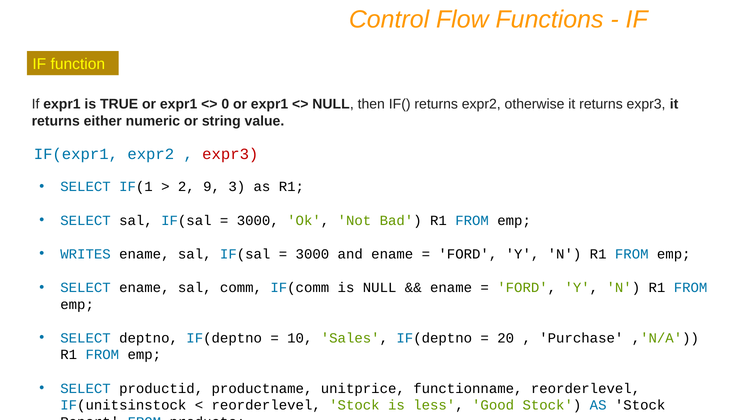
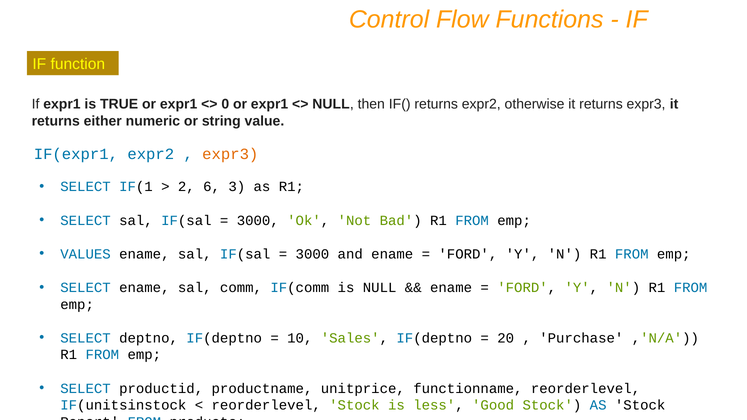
expr3 colour: red -> orange (230, 154)
9: 9 -> 6 (212, 187)
WRITES: WRITES -> VALUES (86, 254)
